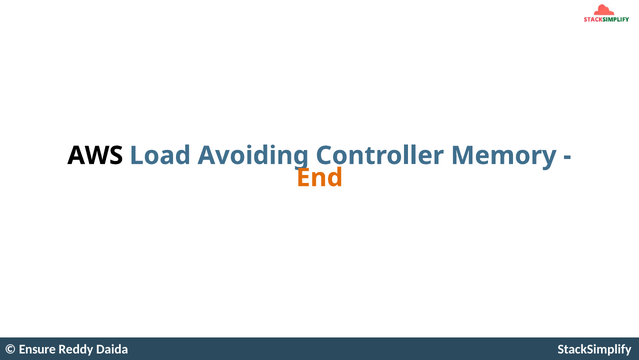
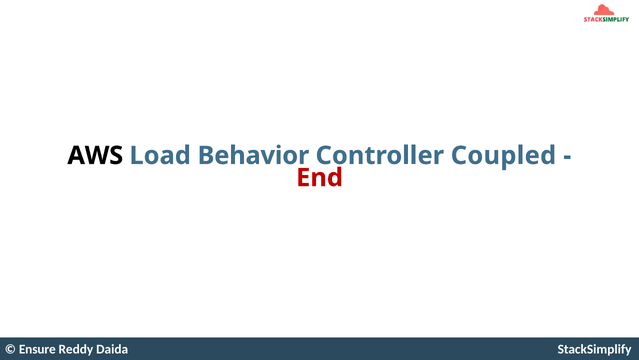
Avoiding: Avoiding -> Behavior (253, 155)
Memory: Memory -> Coupled (503, 155)
End colour: orange -> red (320, 177)
